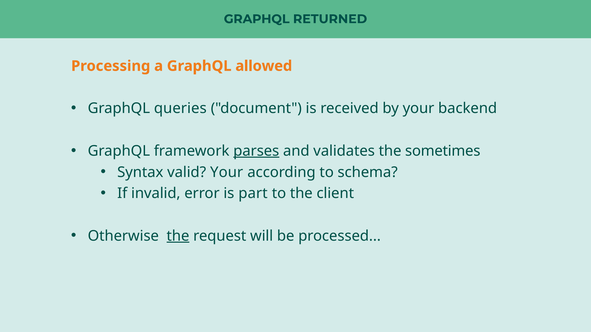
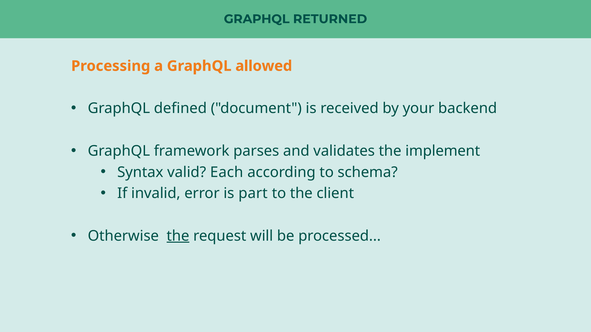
queries: queries -> defined (180, 109)
parses underline: present -> none (256, 151)
sometimes: sometimes -> implement (443, 151)
valid Your: Your -> Each (227, 172)
